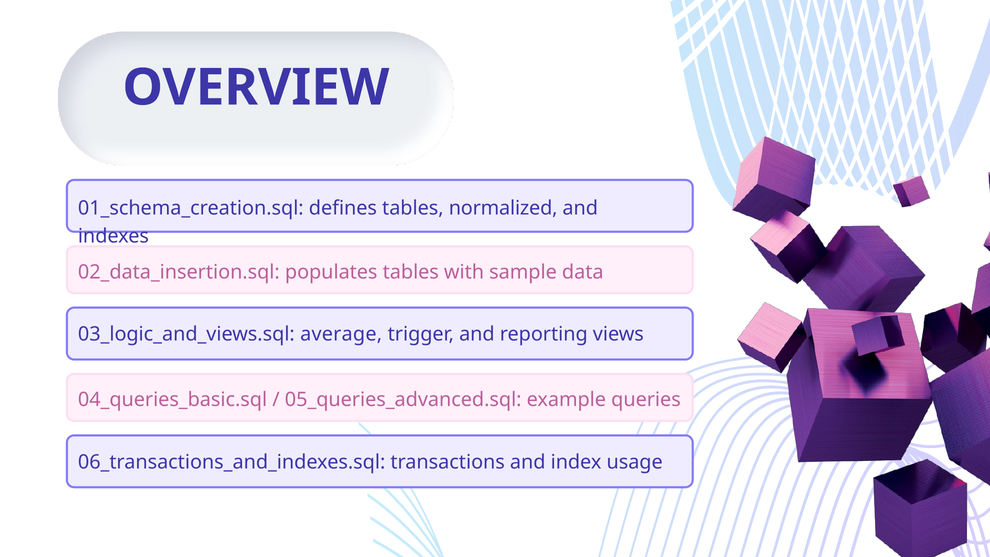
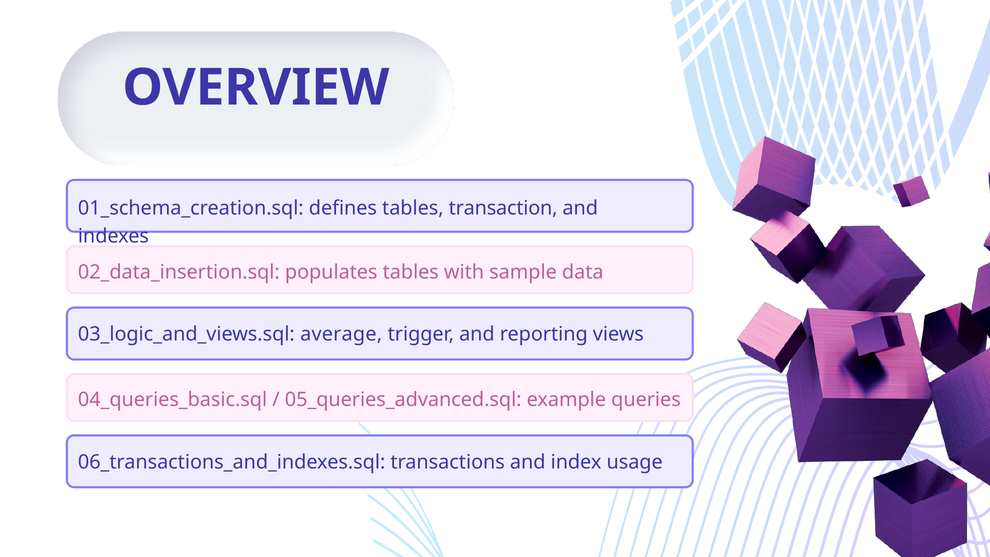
normalized: normalized -> transaction (503, 208)
